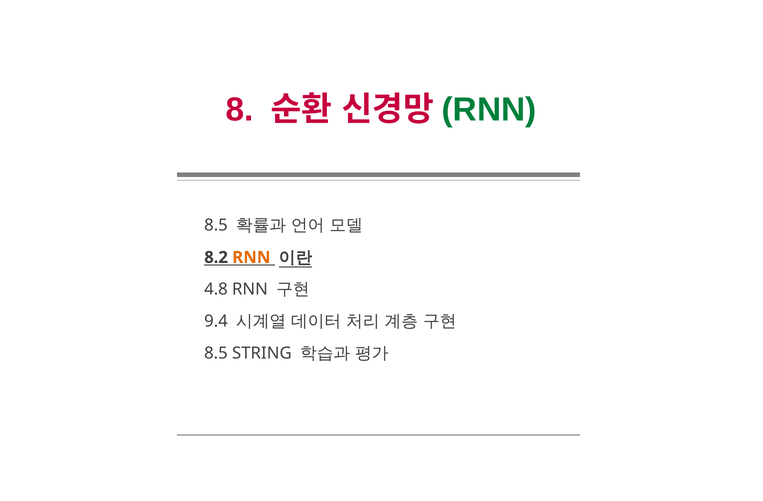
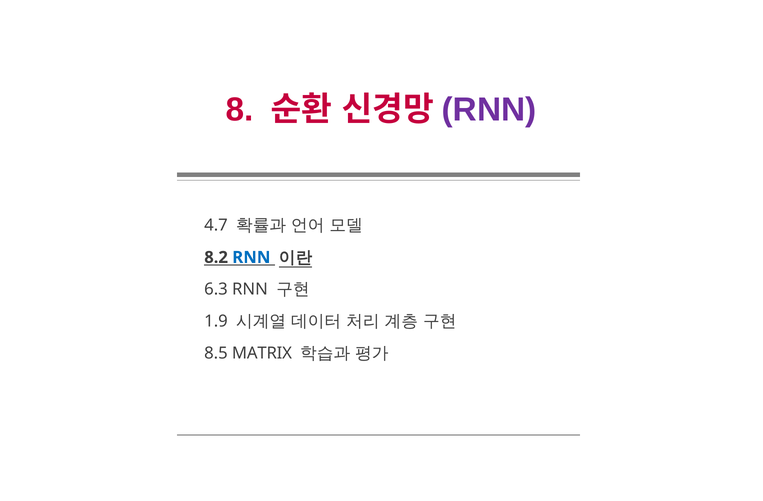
RNN colour: green -> purple (489, 110)
8.5: 8.5 -> 4.7 (216, 226)
RNN colour: orange -> blue (251, 257)
4.8: 4.8 -> 6.3 (216, 289)
9.4: 9.4 -> 1.9 (216, 321)
STRING: STRING -> MATRIX (262, 353)
